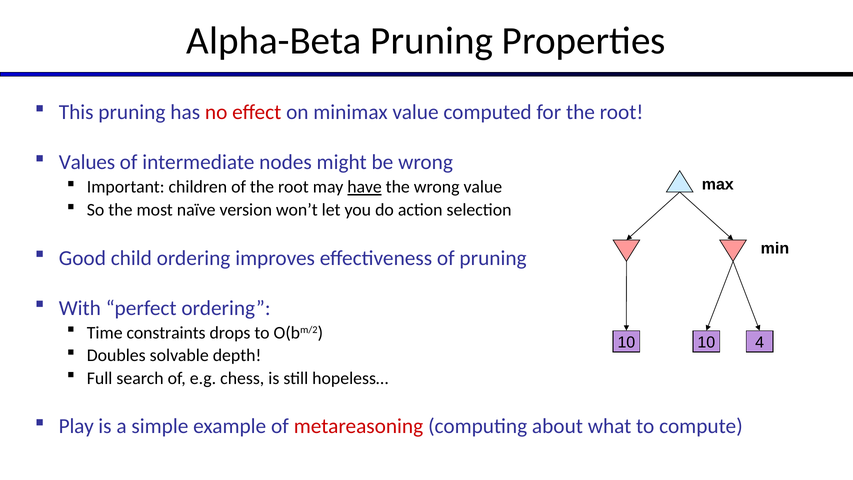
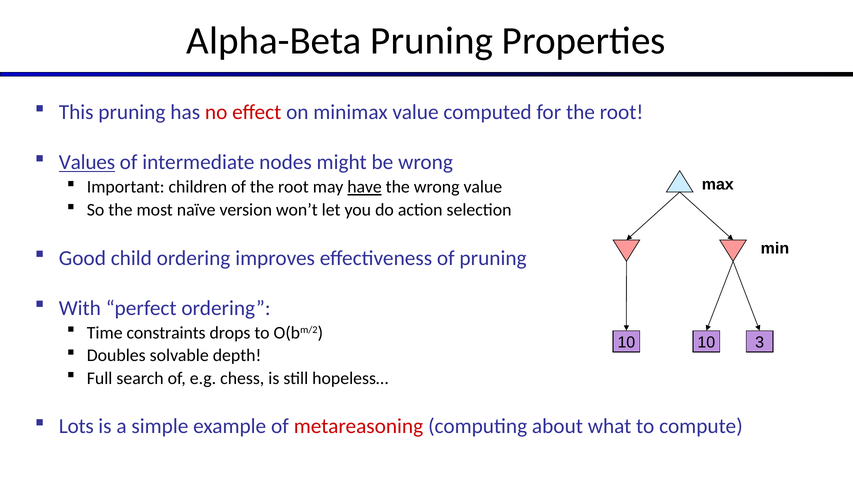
Values underline: none -> present (87, 162)
4: 4 -> 3 (760, 342)
Play: Play -> Lots (76, 426)
